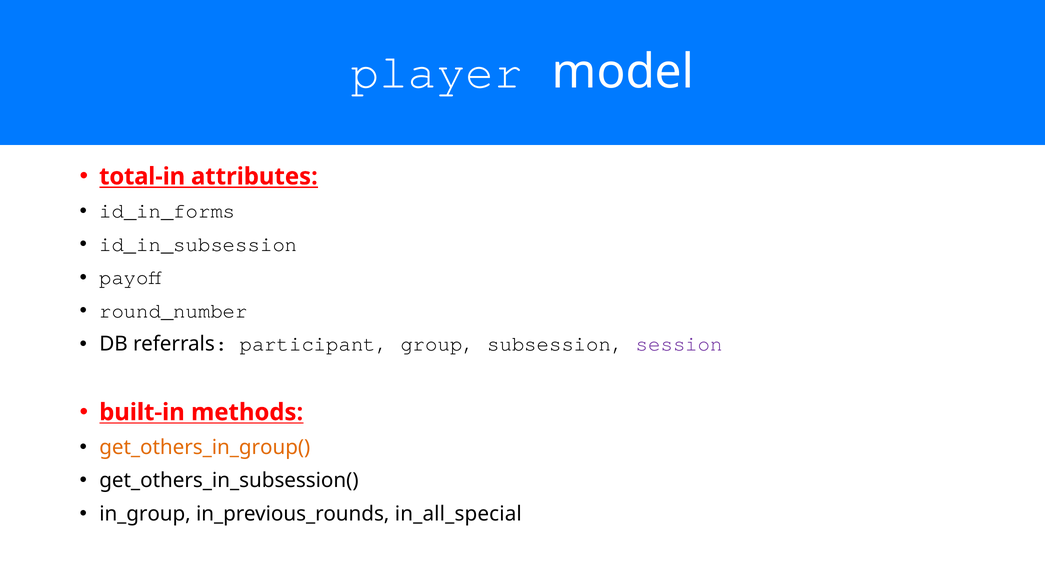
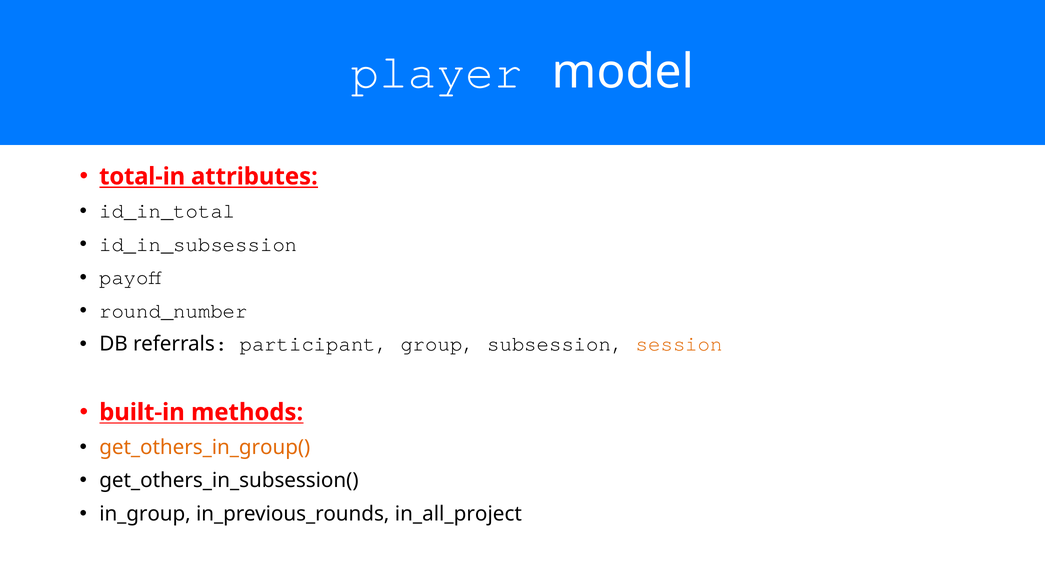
id_in_forms: id_in_forms -> id_in_total (167, 211)
session colour: purple -> orange (679, 344)
in_all_special: in_all_special -> in_all_project (458, 514)
